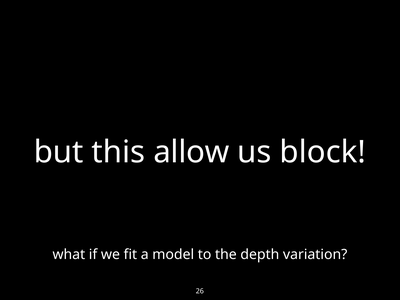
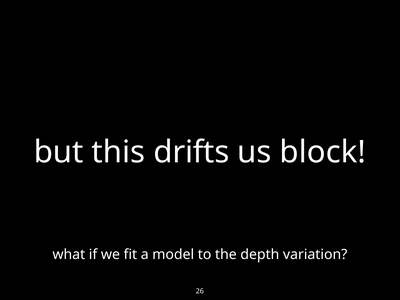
allow: allow -> drifts (191, 152)
